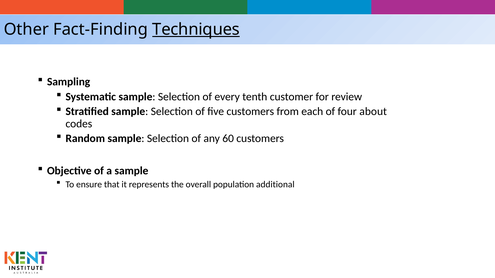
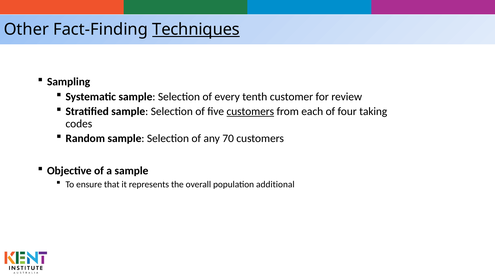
customers underline: none -> present (250, 112)
about: about -> taking (373, 112)
60: 60 -> 70 (228, 139)
